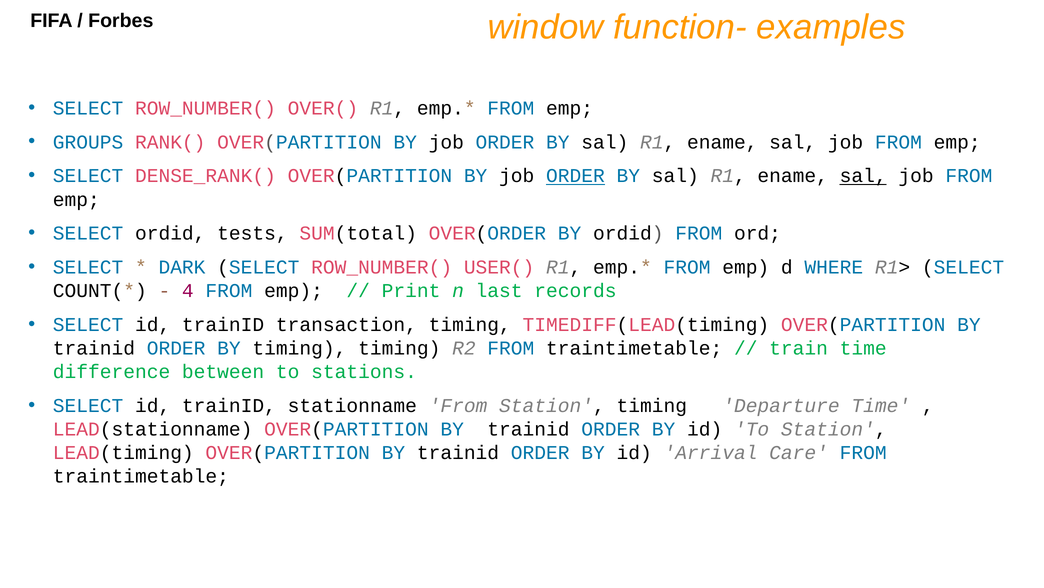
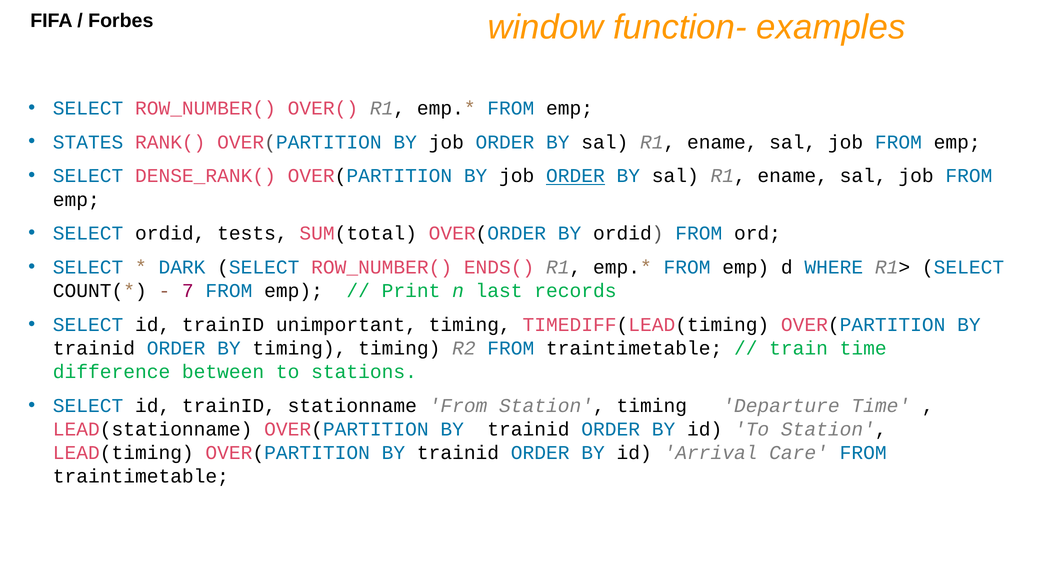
GROUPS: GROUPS -> STATES (88, 142)
sal underline: present -> none (863, 176)
USER(: USER( -> ENDS( (499, 267)
4: 4 -> 7 (188, 291)
transaction: transaction -> unimportant (346, 324)
